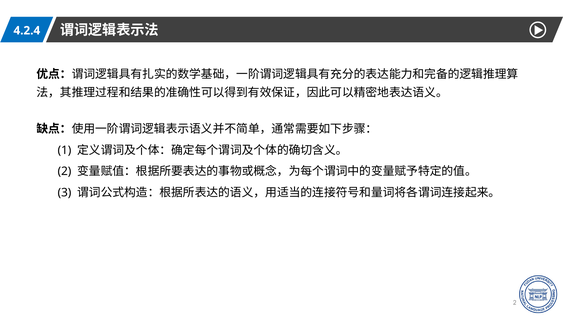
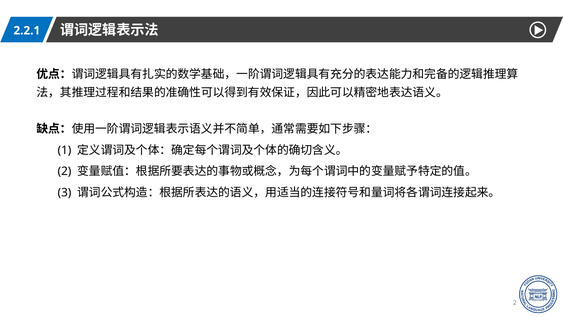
4.2.4: 4.2.4 -> 2.2.1 (27, 31)
